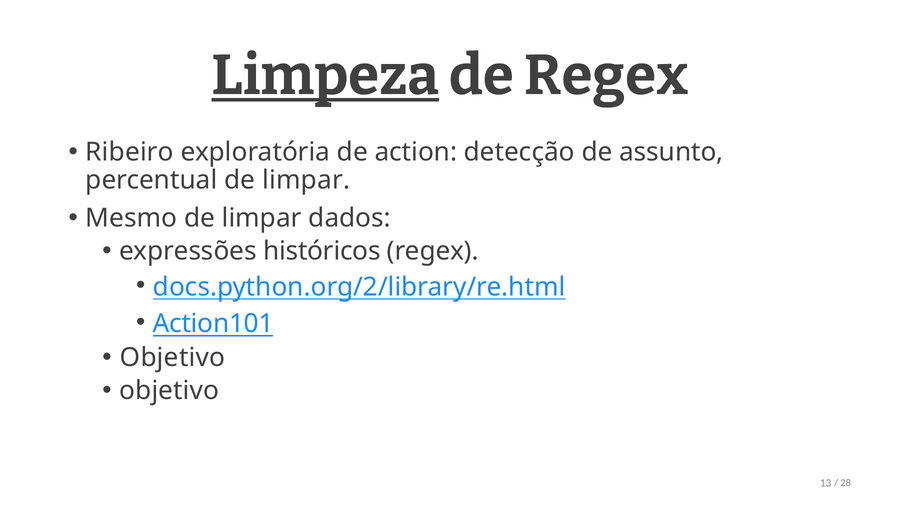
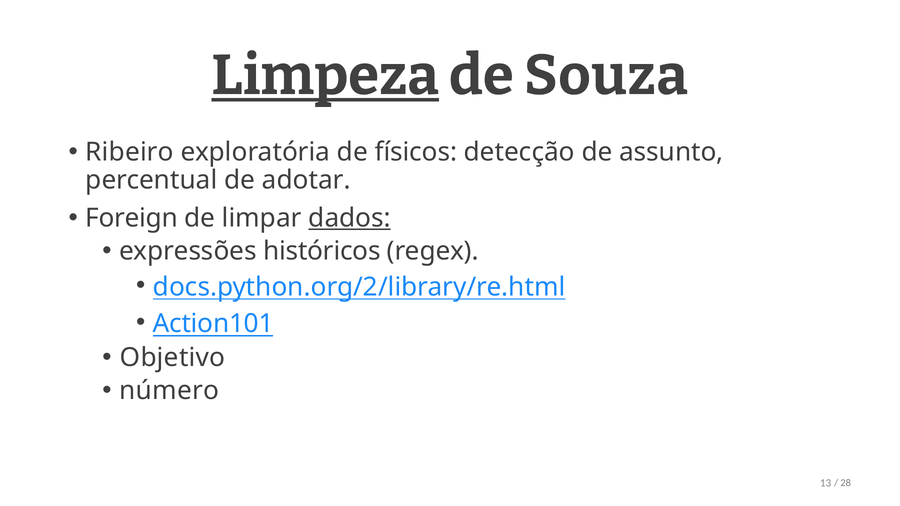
de Regex: Regex -> Souza (606, 76)
action: action -> físicos (416, 152)
percentual de limpar: limpar -> adotar (306, 180)
Mesmo: Mesmo -> Foreign (132, 218)
dados underline: none -> present (350, 218)
objetivo: objetivo -> número (169, 391)
